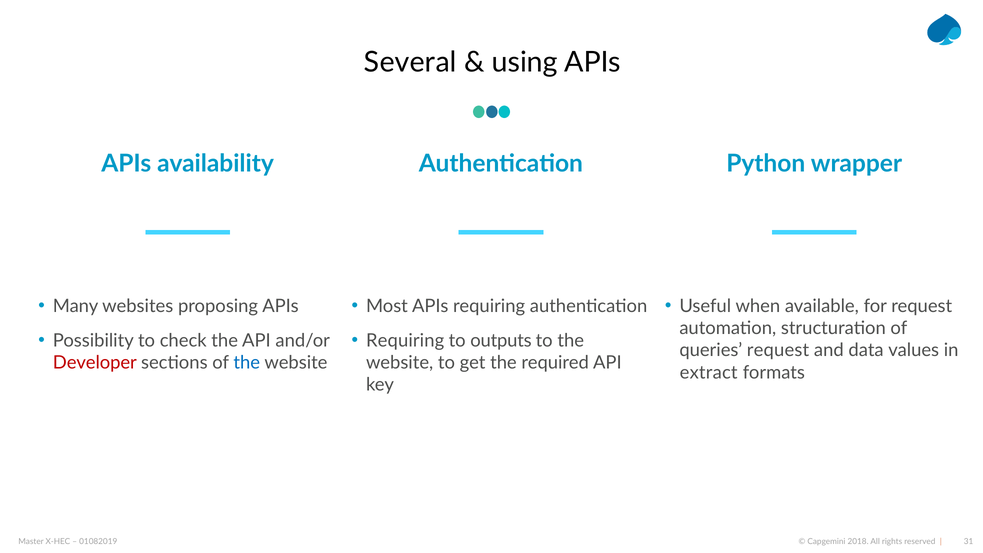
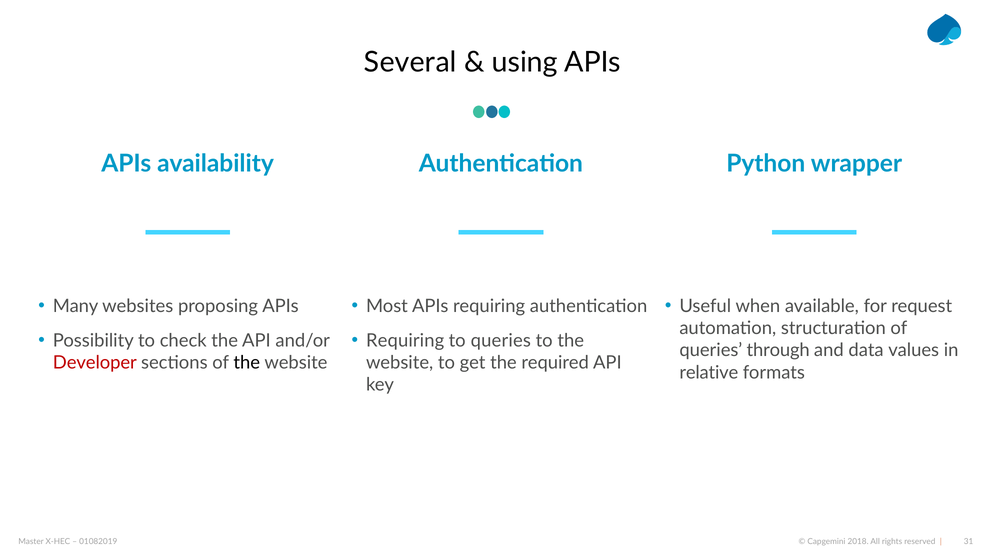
to outputs: outputs -> queries (501, 340)
queries request: request -> through (778, 350)
the colour: blue -> black (247, 363)
extract: extract -> relative (709, 372)
